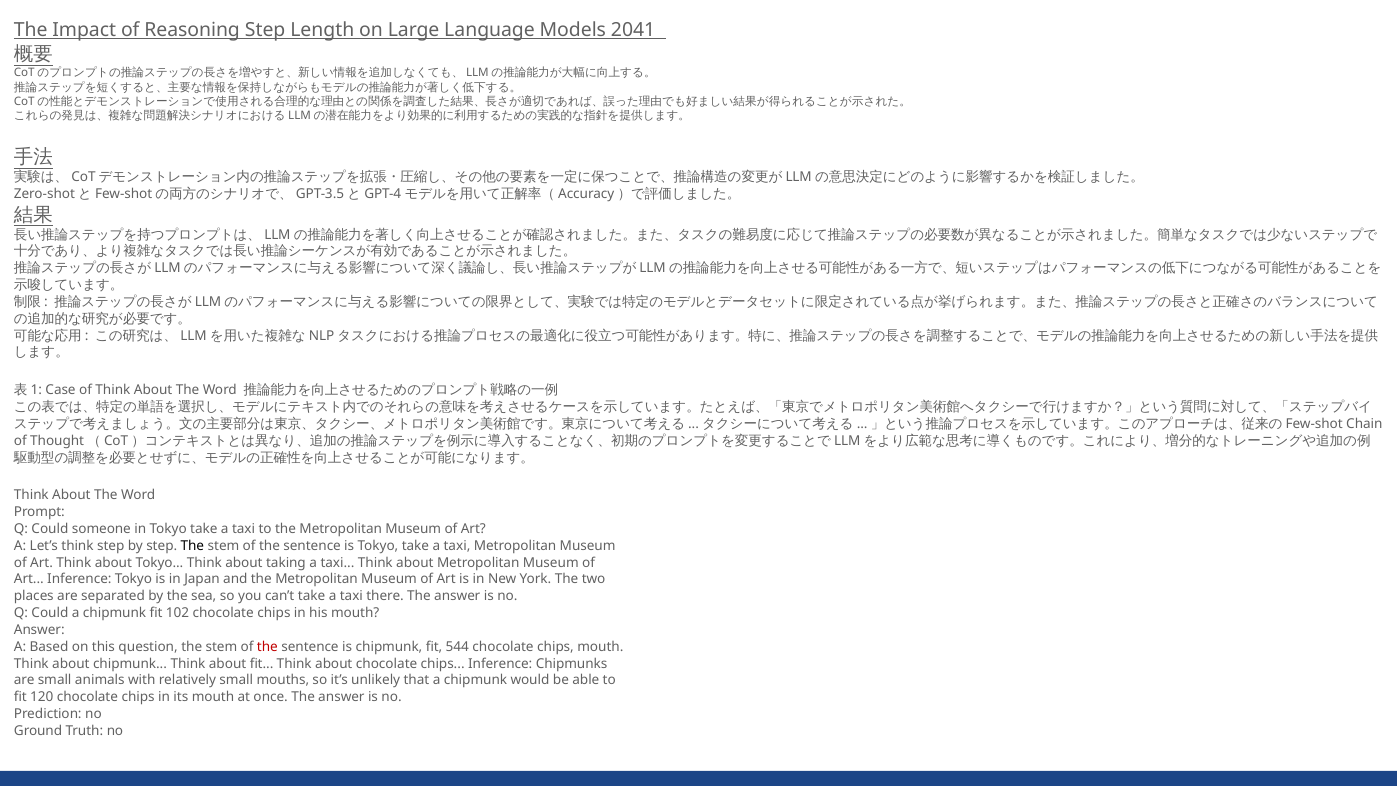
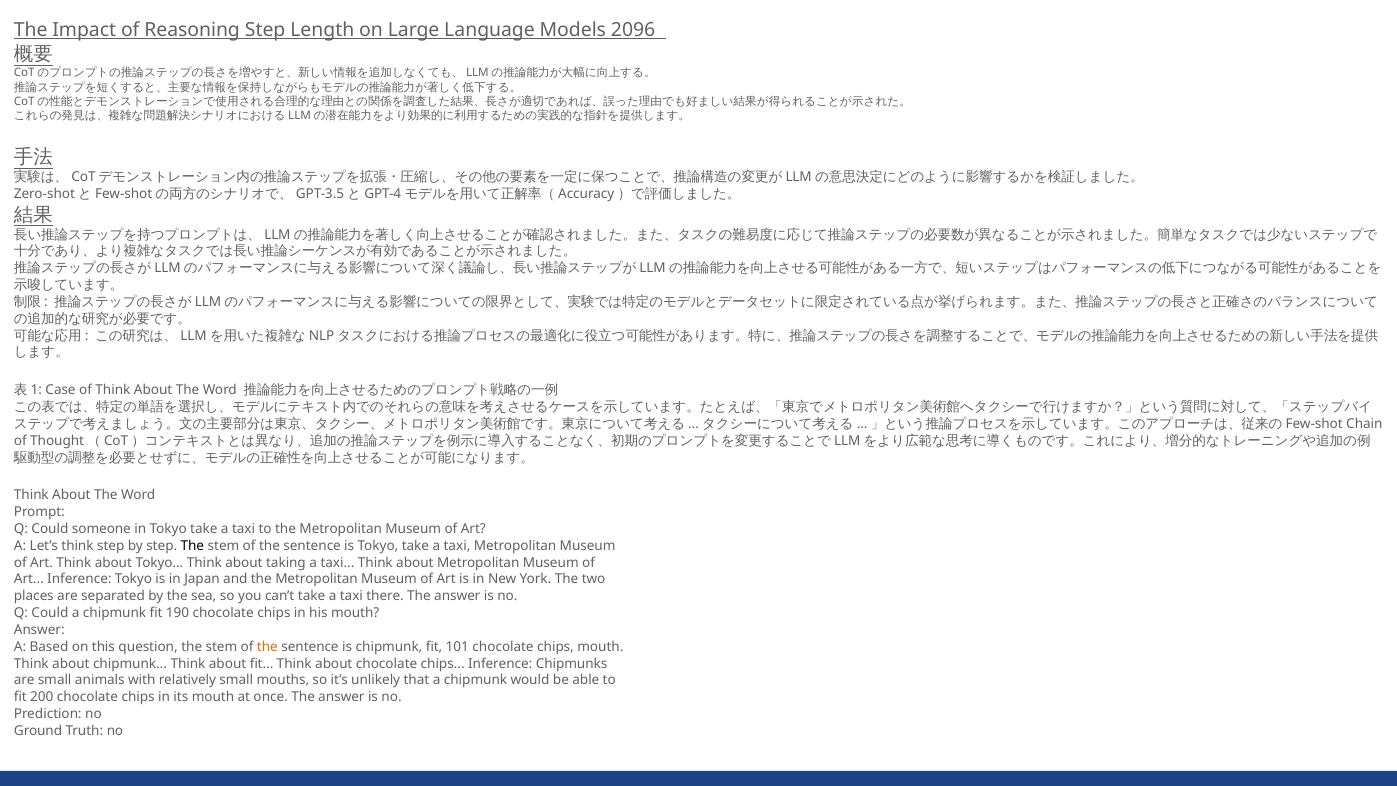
2041: 2041 -> 2096 (633, 30)
102: 102 -> 190 (178, 613)
the colour: red -> orange (267, 647)
544: 544 -> 101 (457, 647)
120: 120 -> 200 (42, 697)
